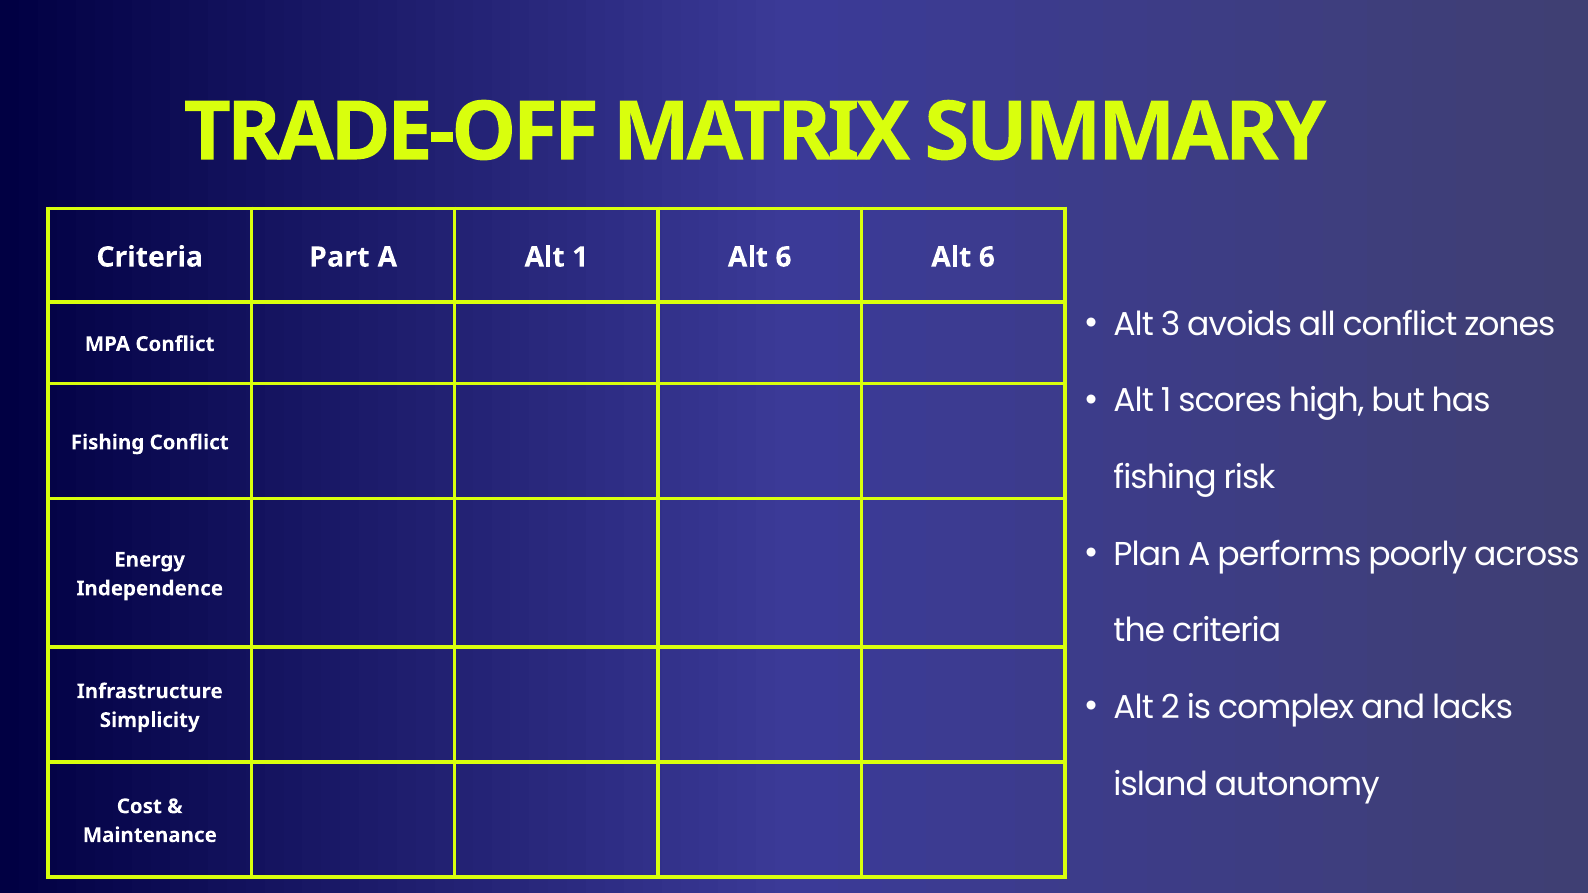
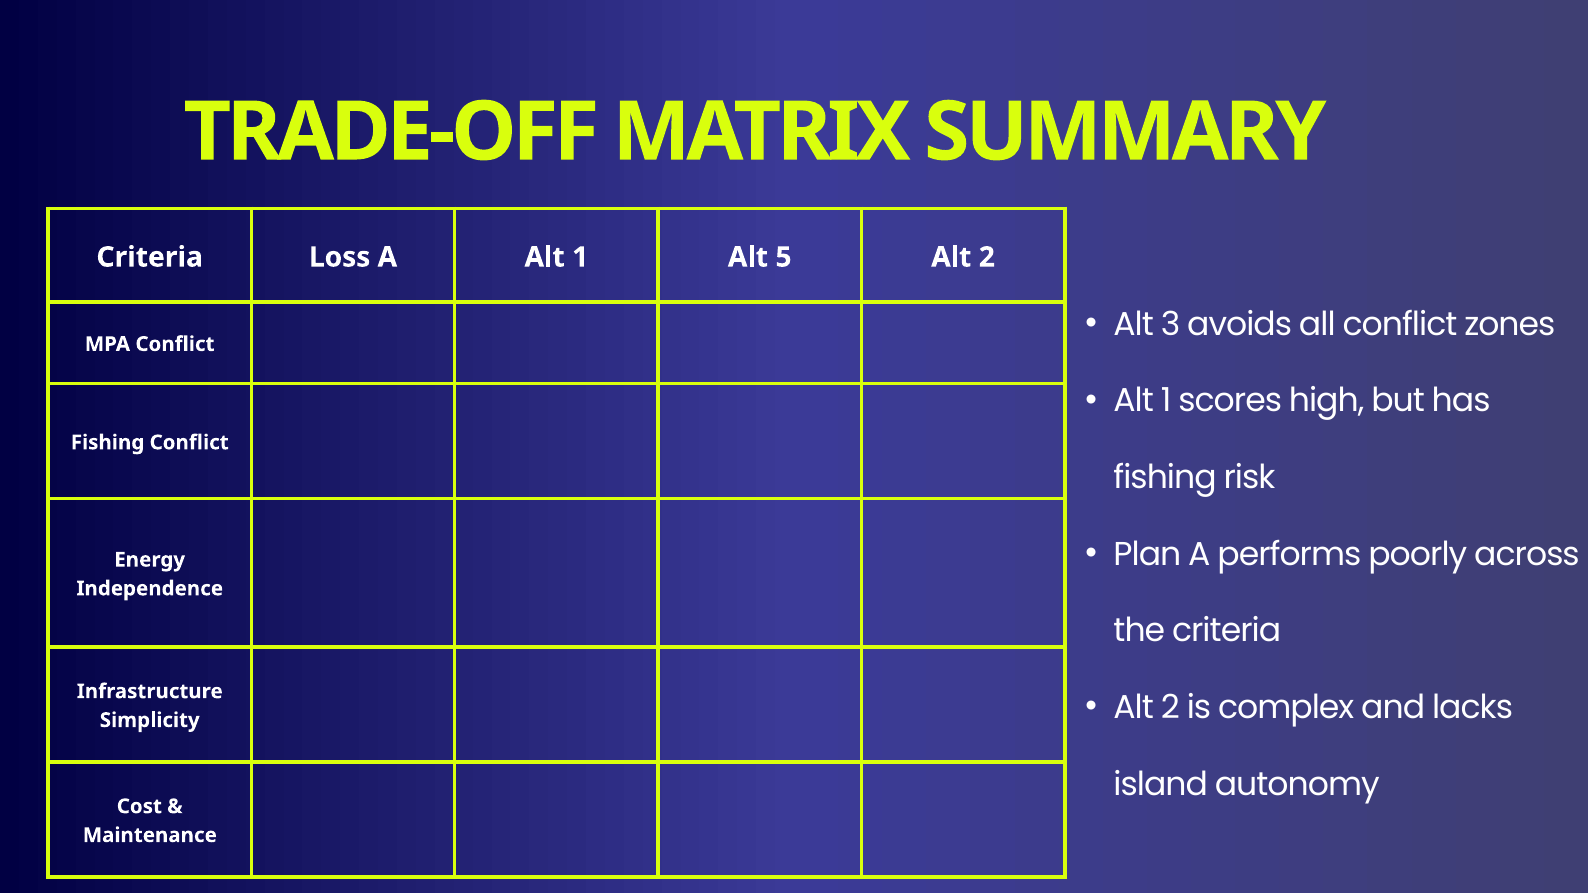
Part: Part -> Loss (340, 257)
1 Alt 6: 6 -> 5 (784, 257)
6: 6 -> 2 (987, 257)
